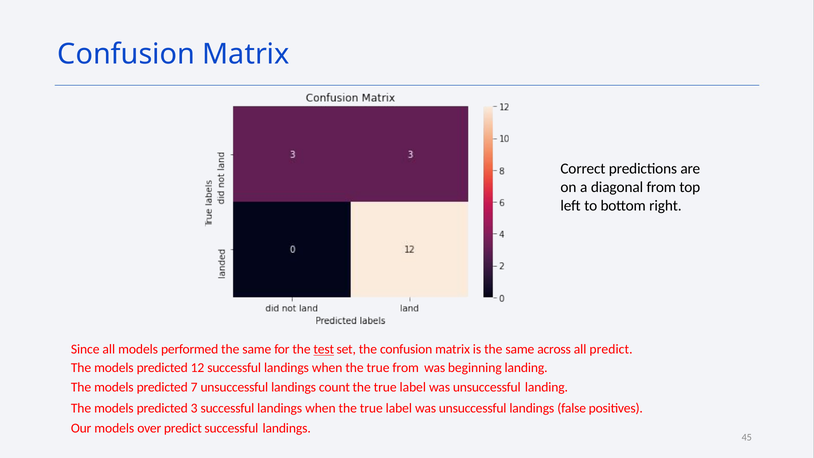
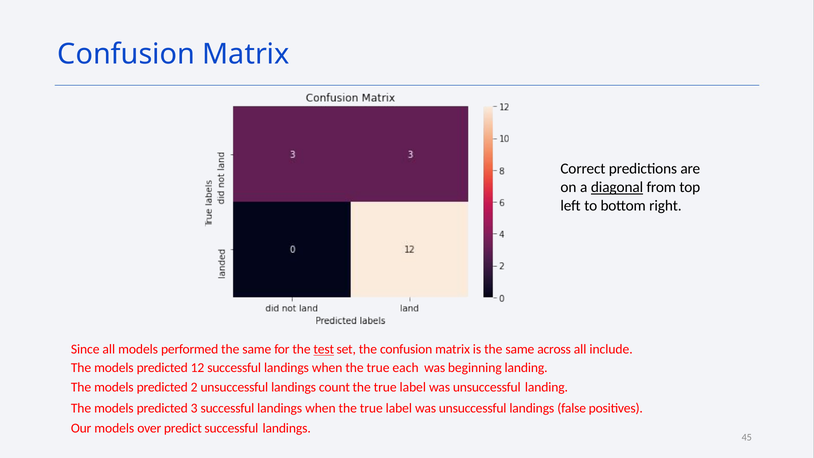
diagonal underline: none -> present (617, 187)
all predict: predict -> include (611, 349)
true from: from -> each (406, 368)
7: 7 -> 2 (194, 387)
